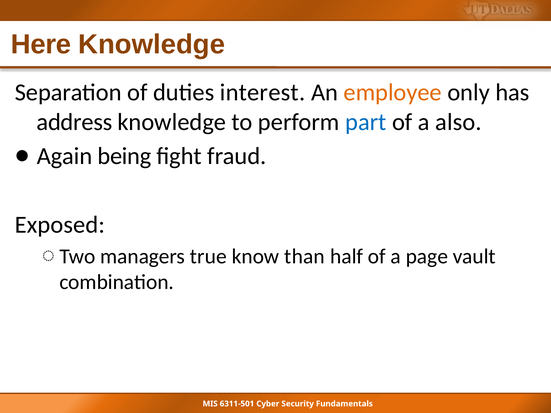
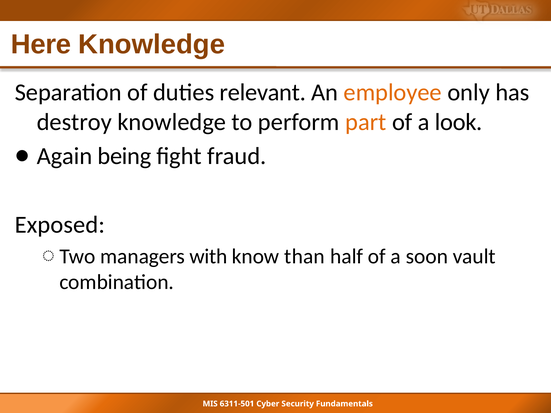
interest: interest -> relevant (263, 93)
address: address -> destroy (74, 122)
part colour: blue -> orange (366, 122)
also: also -> look (459, 122)
true: true -> with (208, 257)
page: page -> soon (427, 257)
